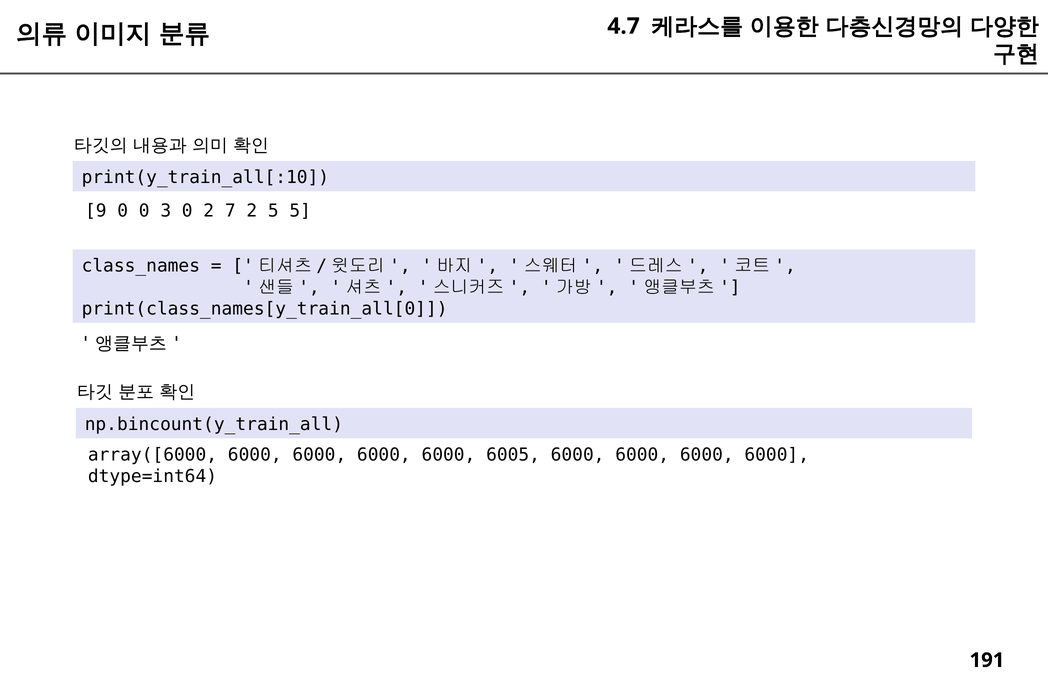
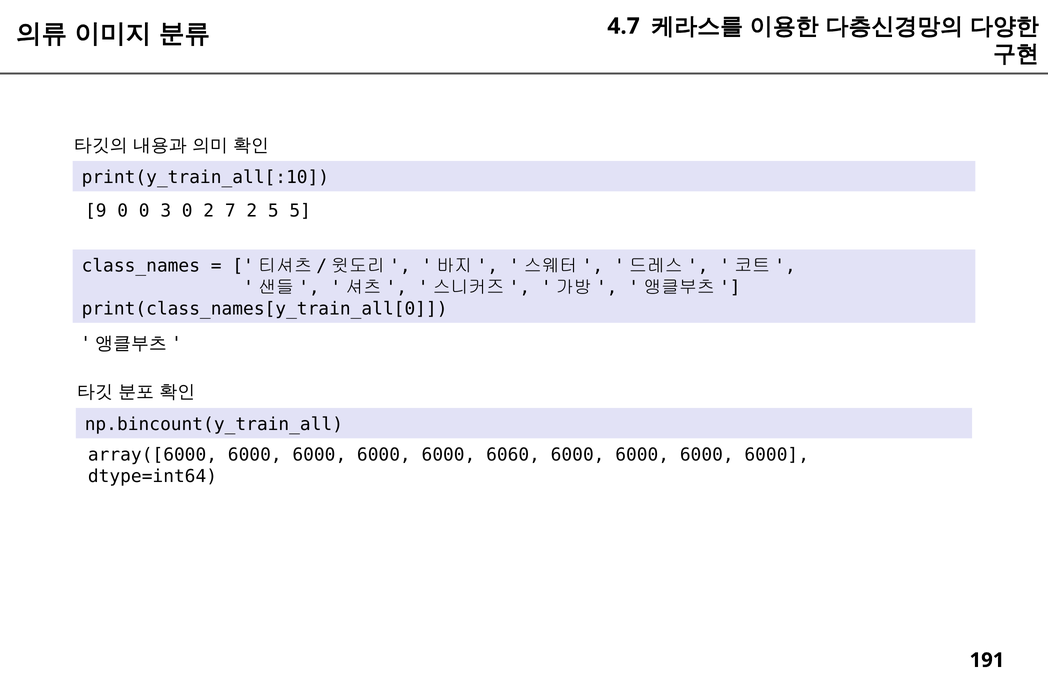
6005: 6005 -> 6060 (513, 455)
